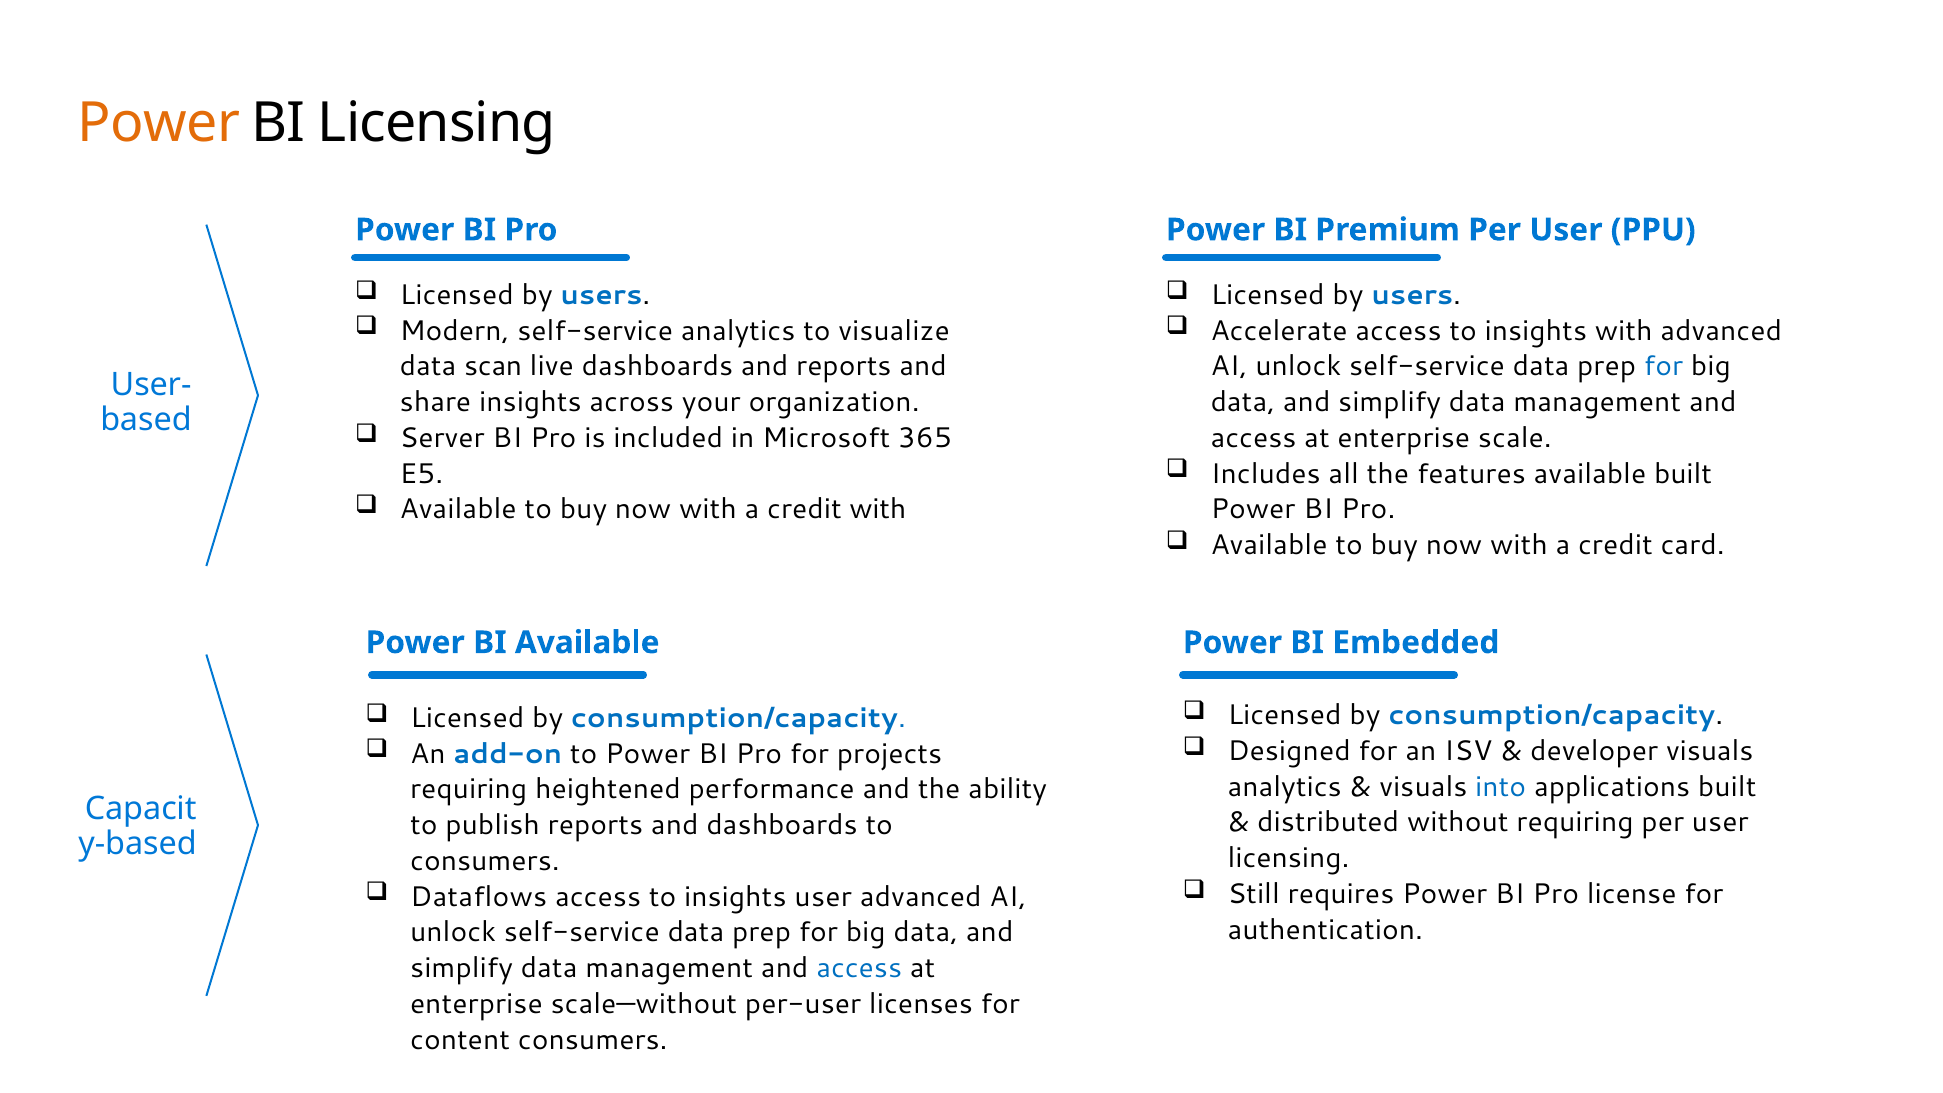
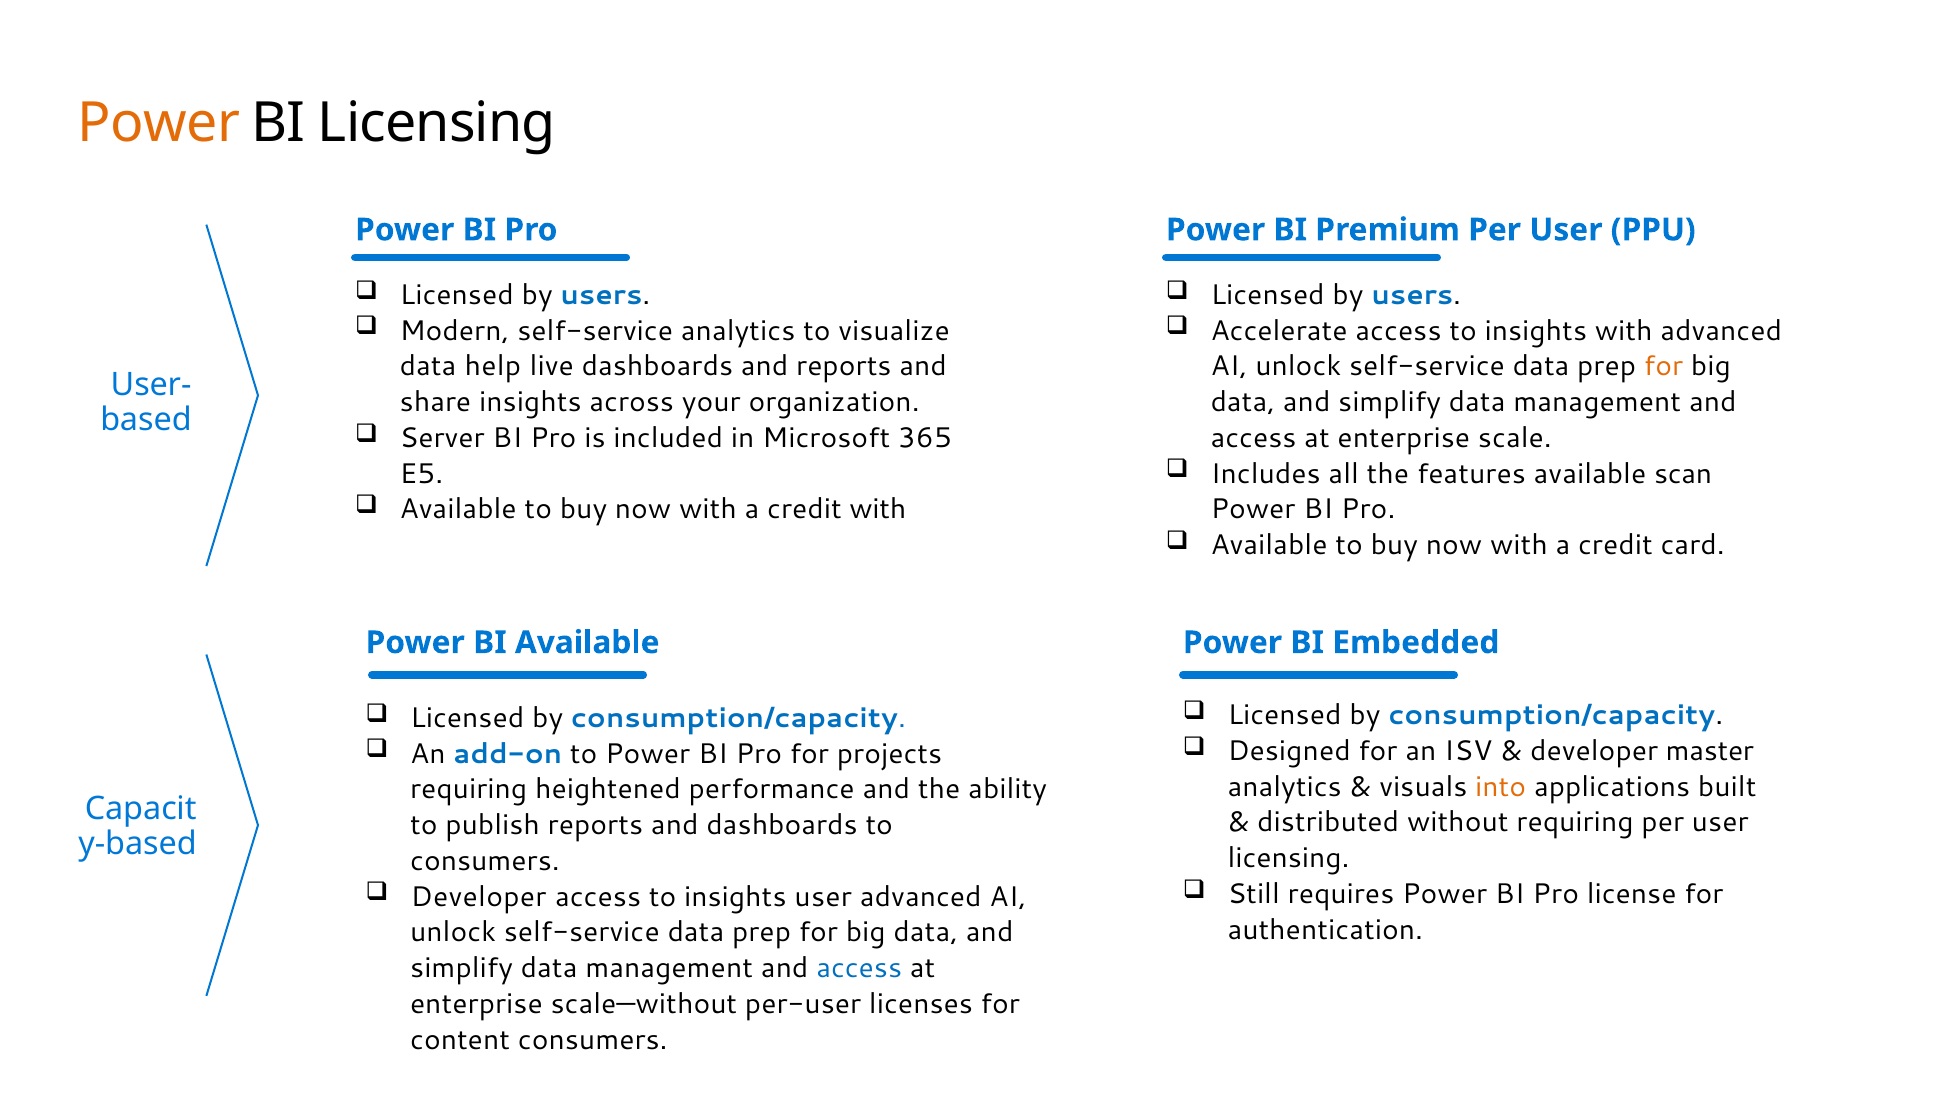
scan: scan -> help (493, 367)
for colour: blue -> orange (1664, 367)
available built: built -> scan (1683, 474)
developer visuals: visuals -> master (1710, 751)
into colour: blue -> orange (1501, 787)
Dataflows: Dataflows -> Developer (479, 897)
